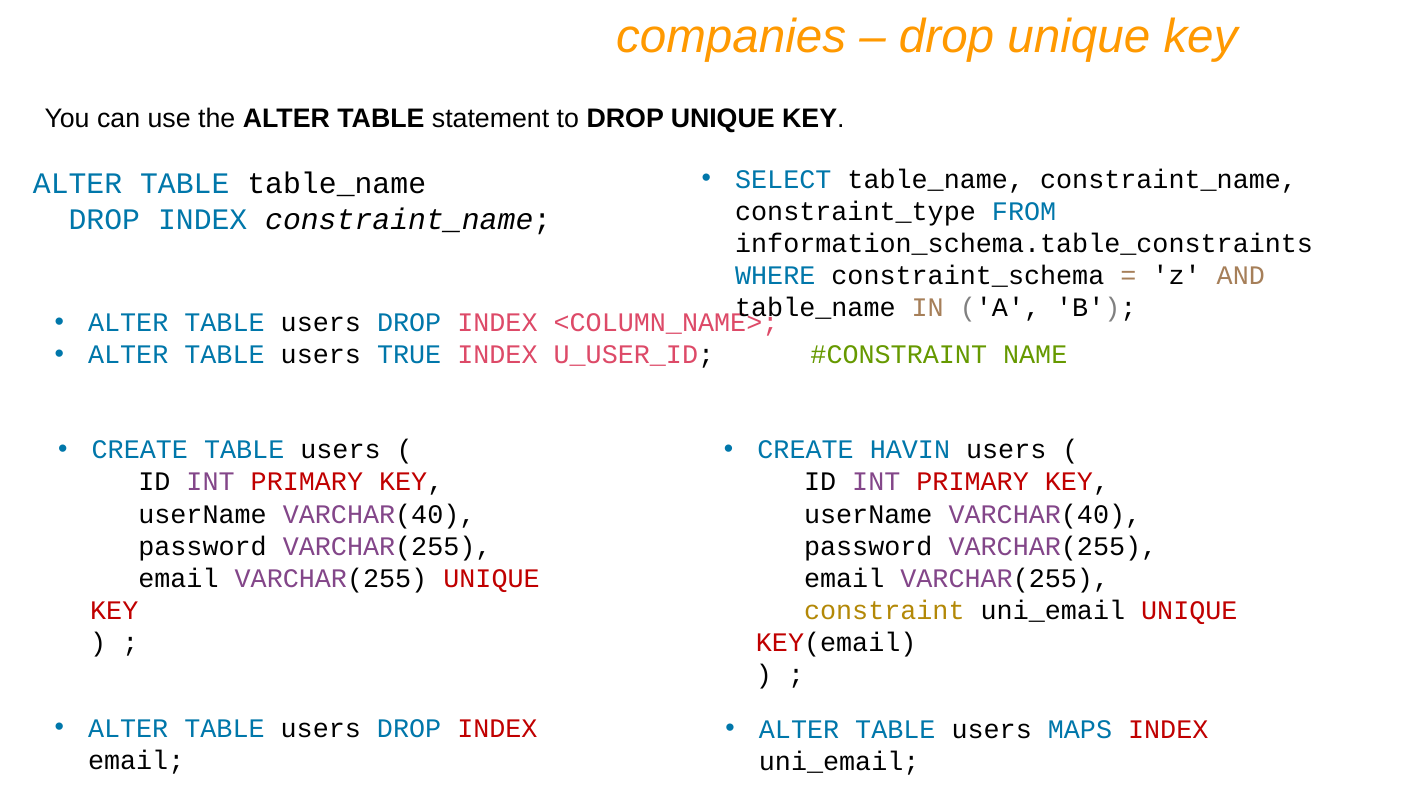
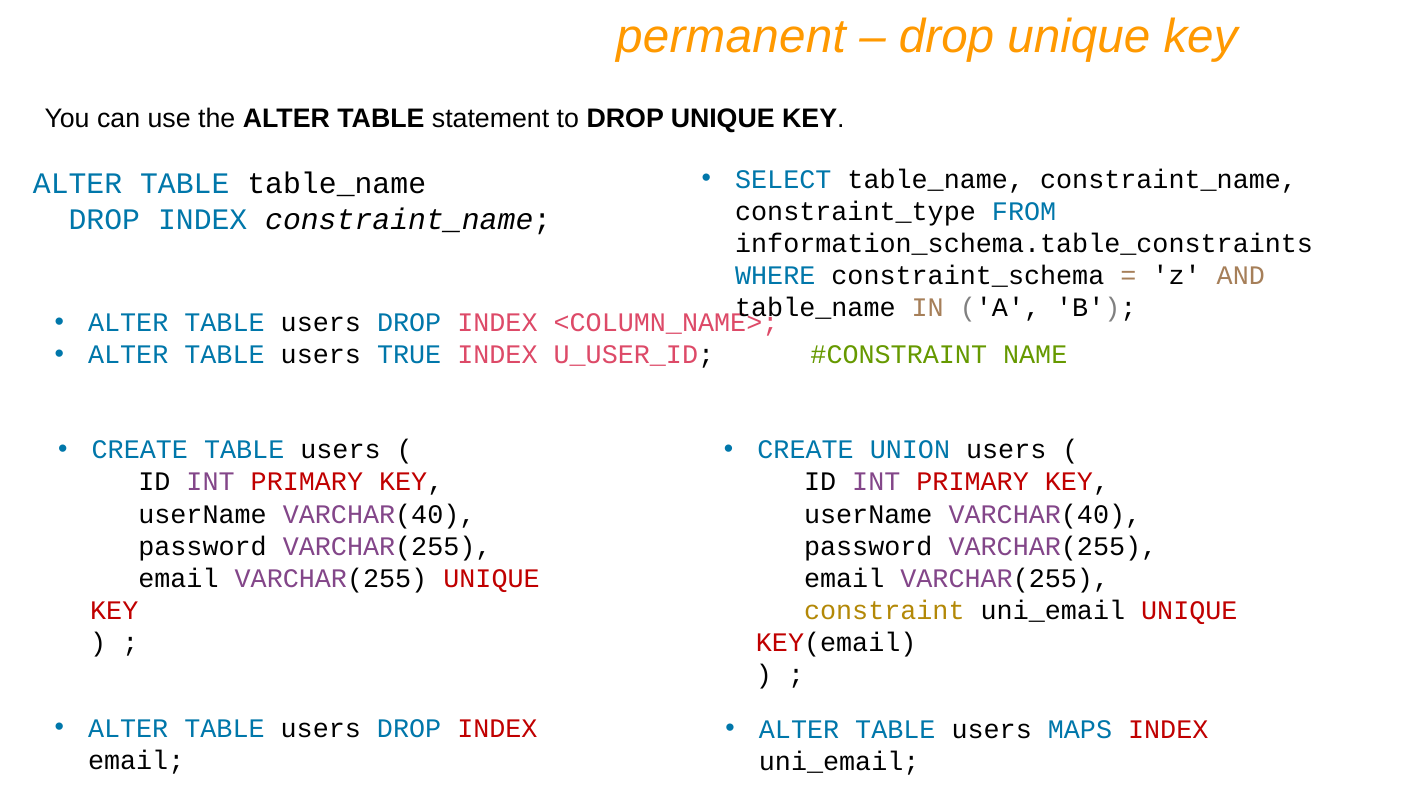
companies: companies -> permanent (731, 37)
HAVIN: HAVIN -> UNION (910, 450)
